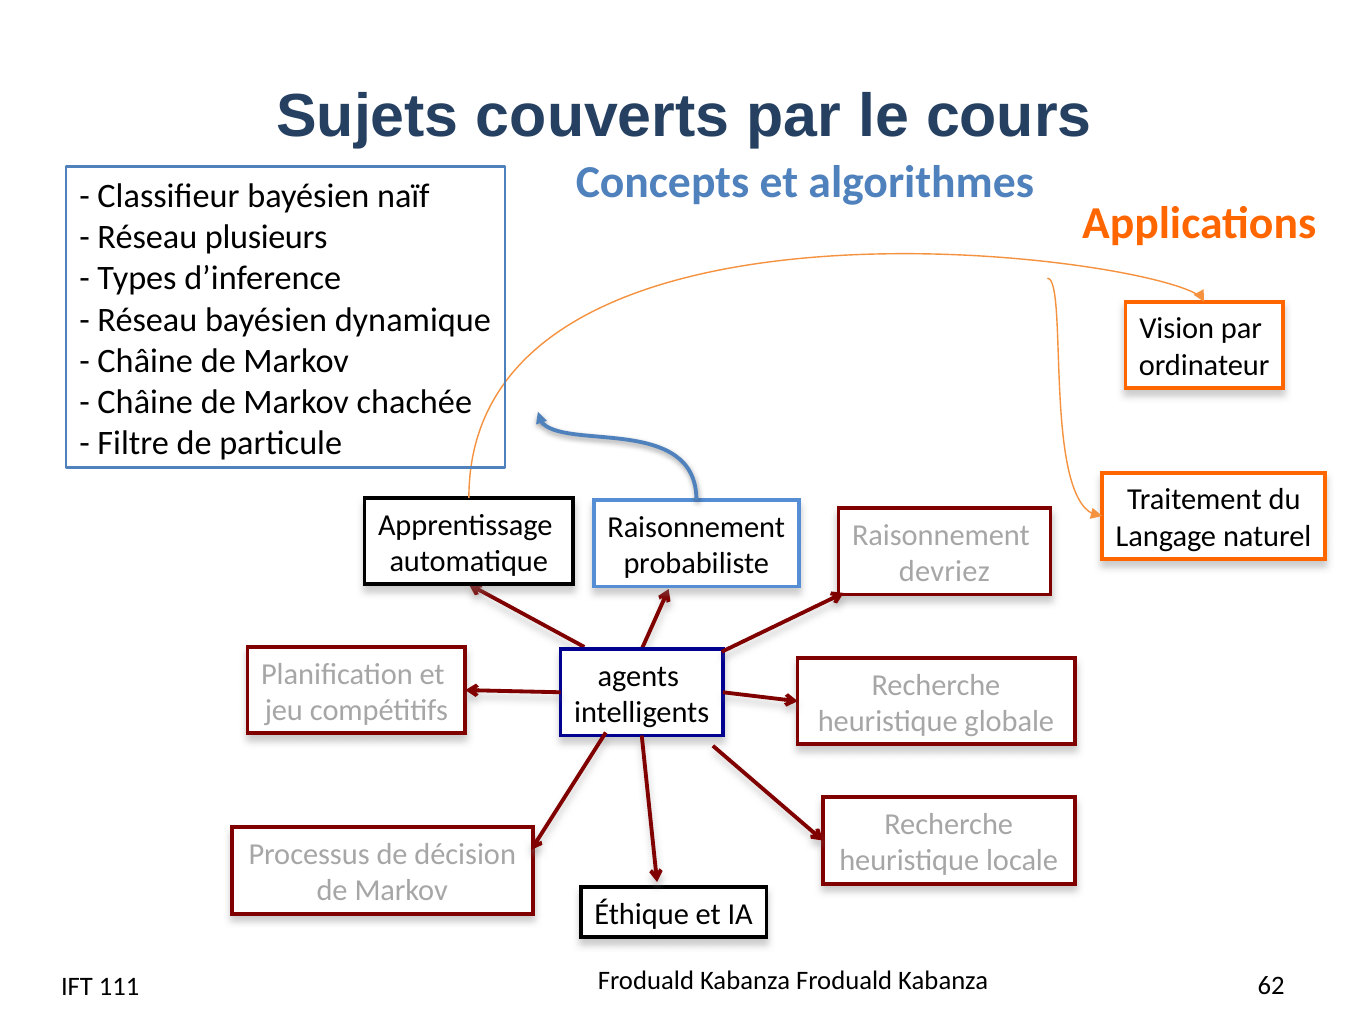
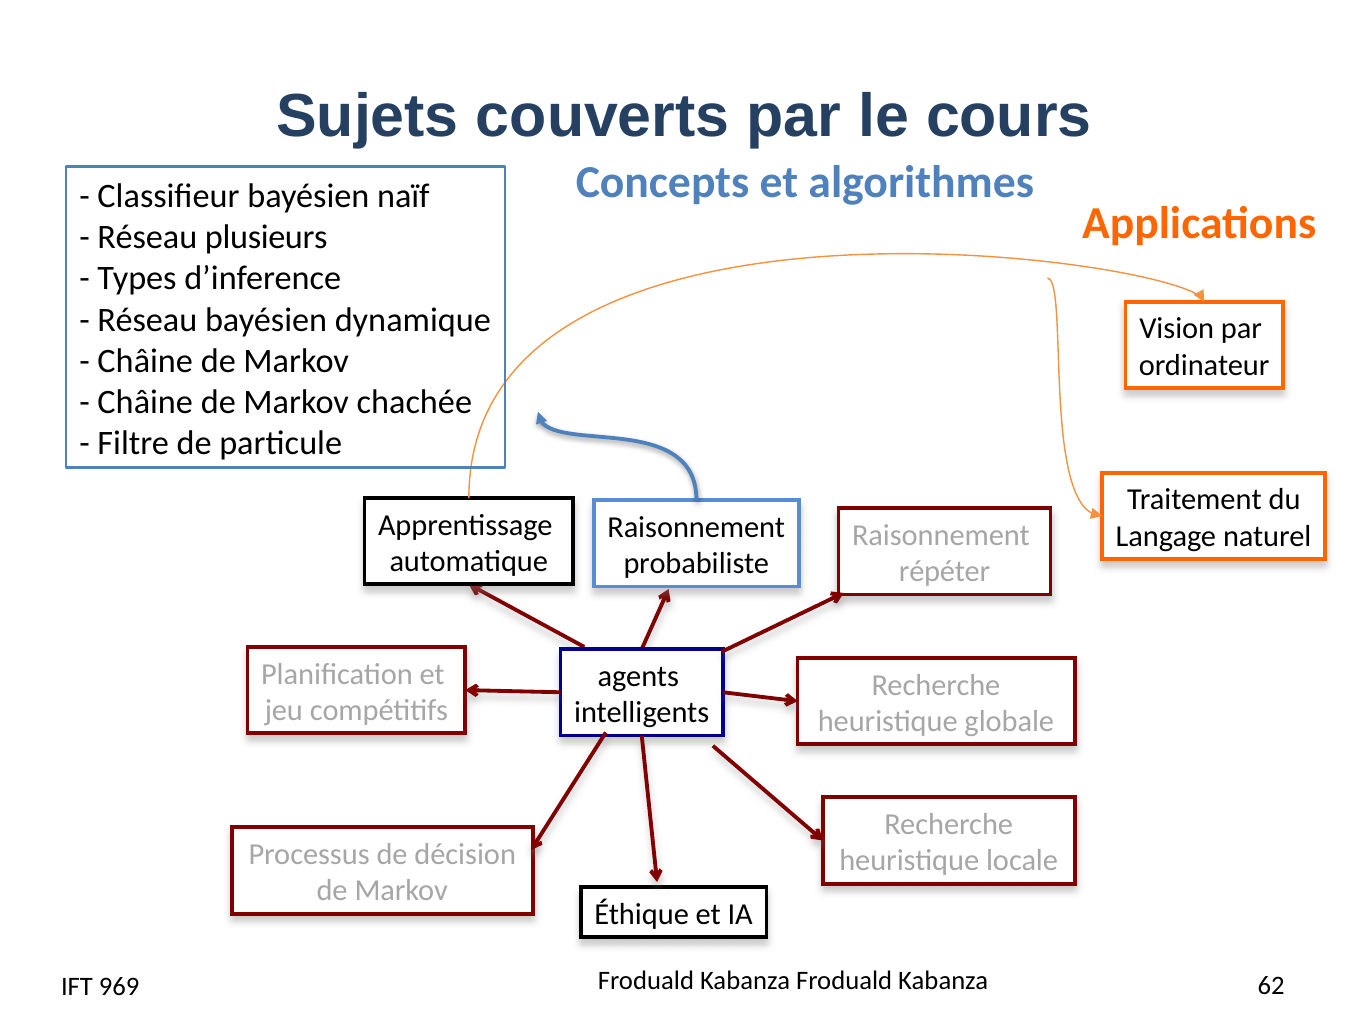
devriez: devriez -> répéter (945, 572)
111: 111 -> 969 (119, 988)
